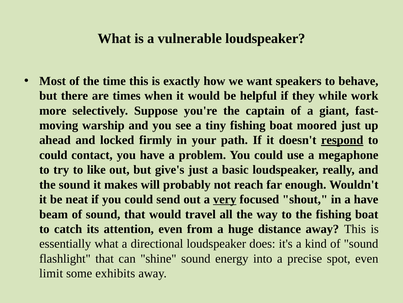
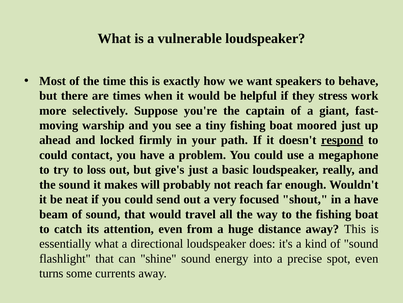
while: while -> stress (333, 96)
like: like -> loss (96, 169)
very underline: present -> none (225, 199)
limit: limit -> turns (51, 273)
exhibits: exhibits -> currents (115, 273)
